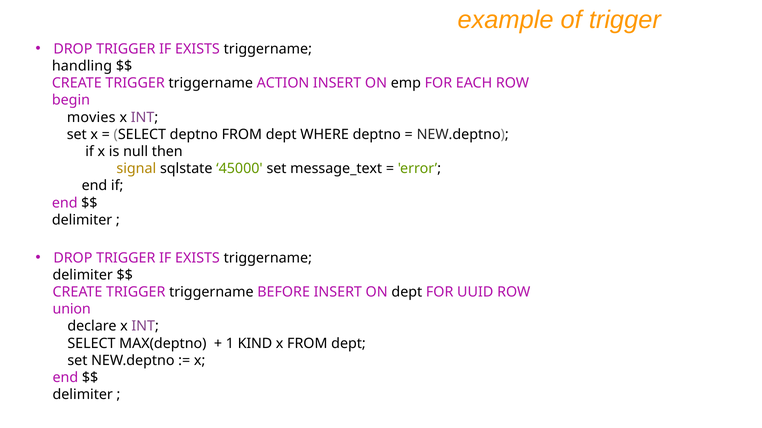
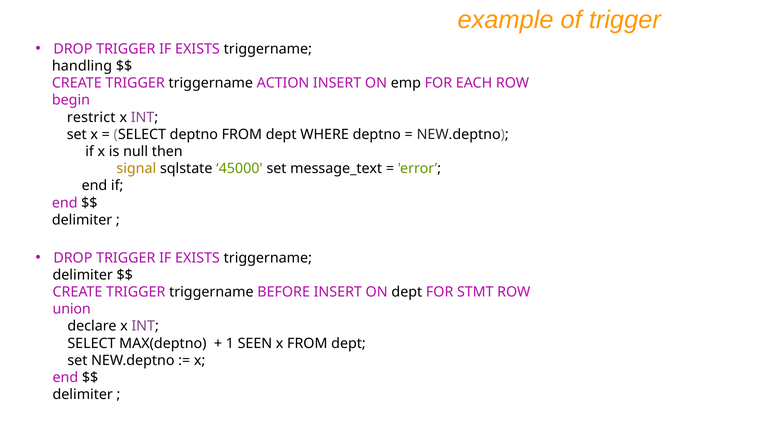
movies: movies -> restrict (91, 117)
UUID: UUID -> STMT (475, 292)
KIND: KIND -> SEEN (255, 344)
